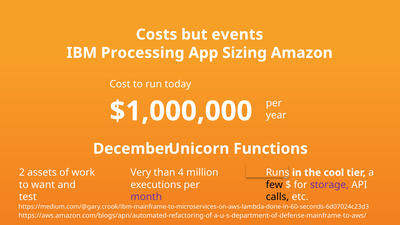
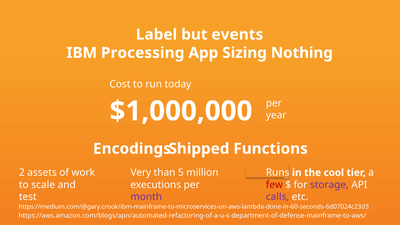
Costs: Costs -> Label (157, 35)
Amazon: Amazon -> Nothing (302, 53)
December: December -> Encodings (132, 149)
Unicorn: Unicorn -> Shipped (199, 149)
4: 4 -> 5 (181, 173)
want: want -> scale (43, 185)
few colour: black -> red (274, 185)
calls colour: black -> purple (277, 197)
